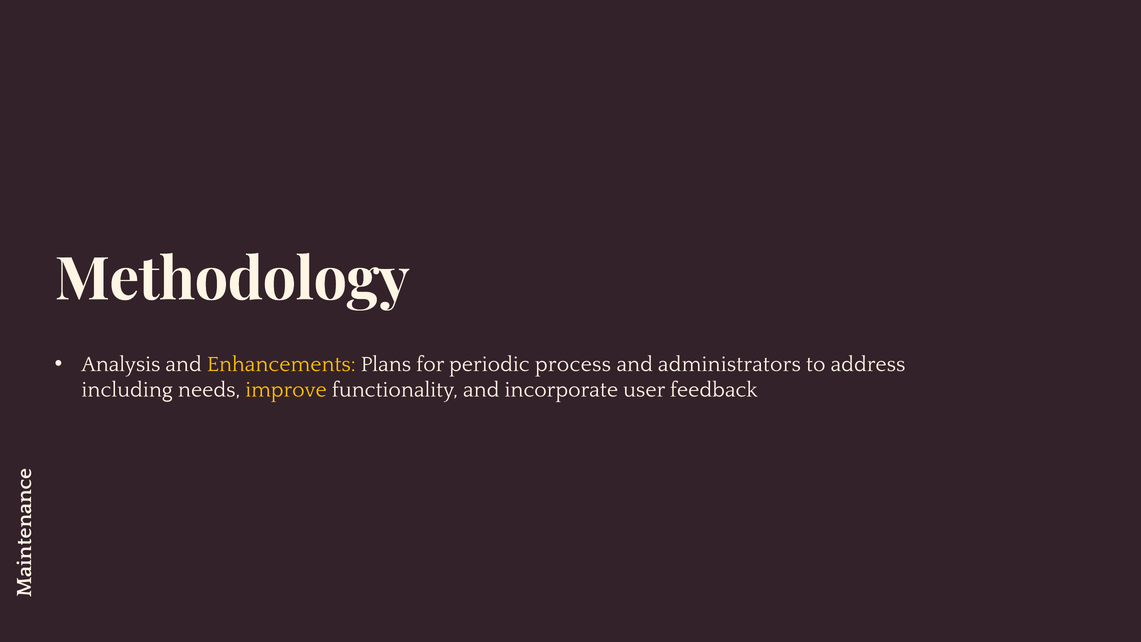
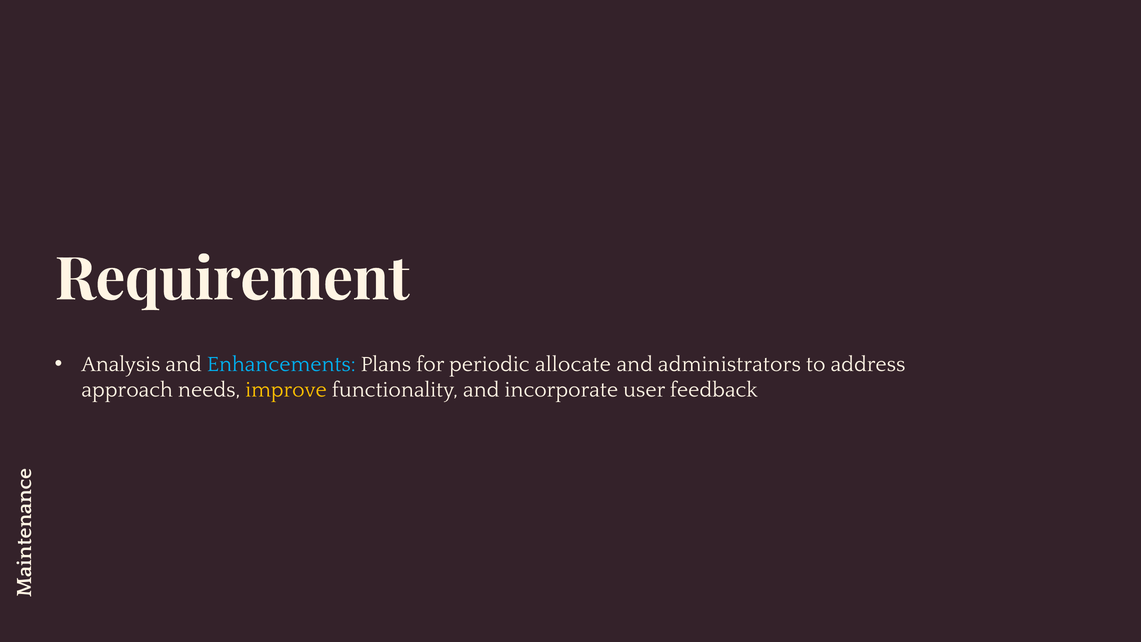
Methodology: Methodology -> Requirement (232, 280)
Enhancements colour: yellow -> light blue (281, 364)
process: process -> allocate (573, 364)
including: including -> approach (127, 390)
